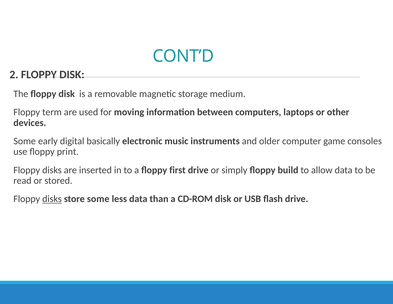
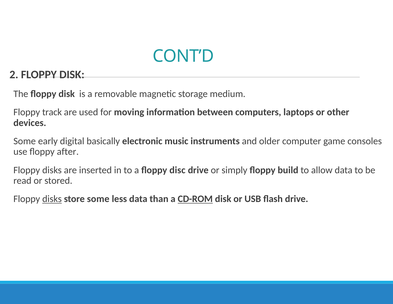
term: term -> track (52, 112)
print: print -> after (68, 152)
first: first -> disc (177, 170)
CD-ROM underline: none -> present (195, 199)
